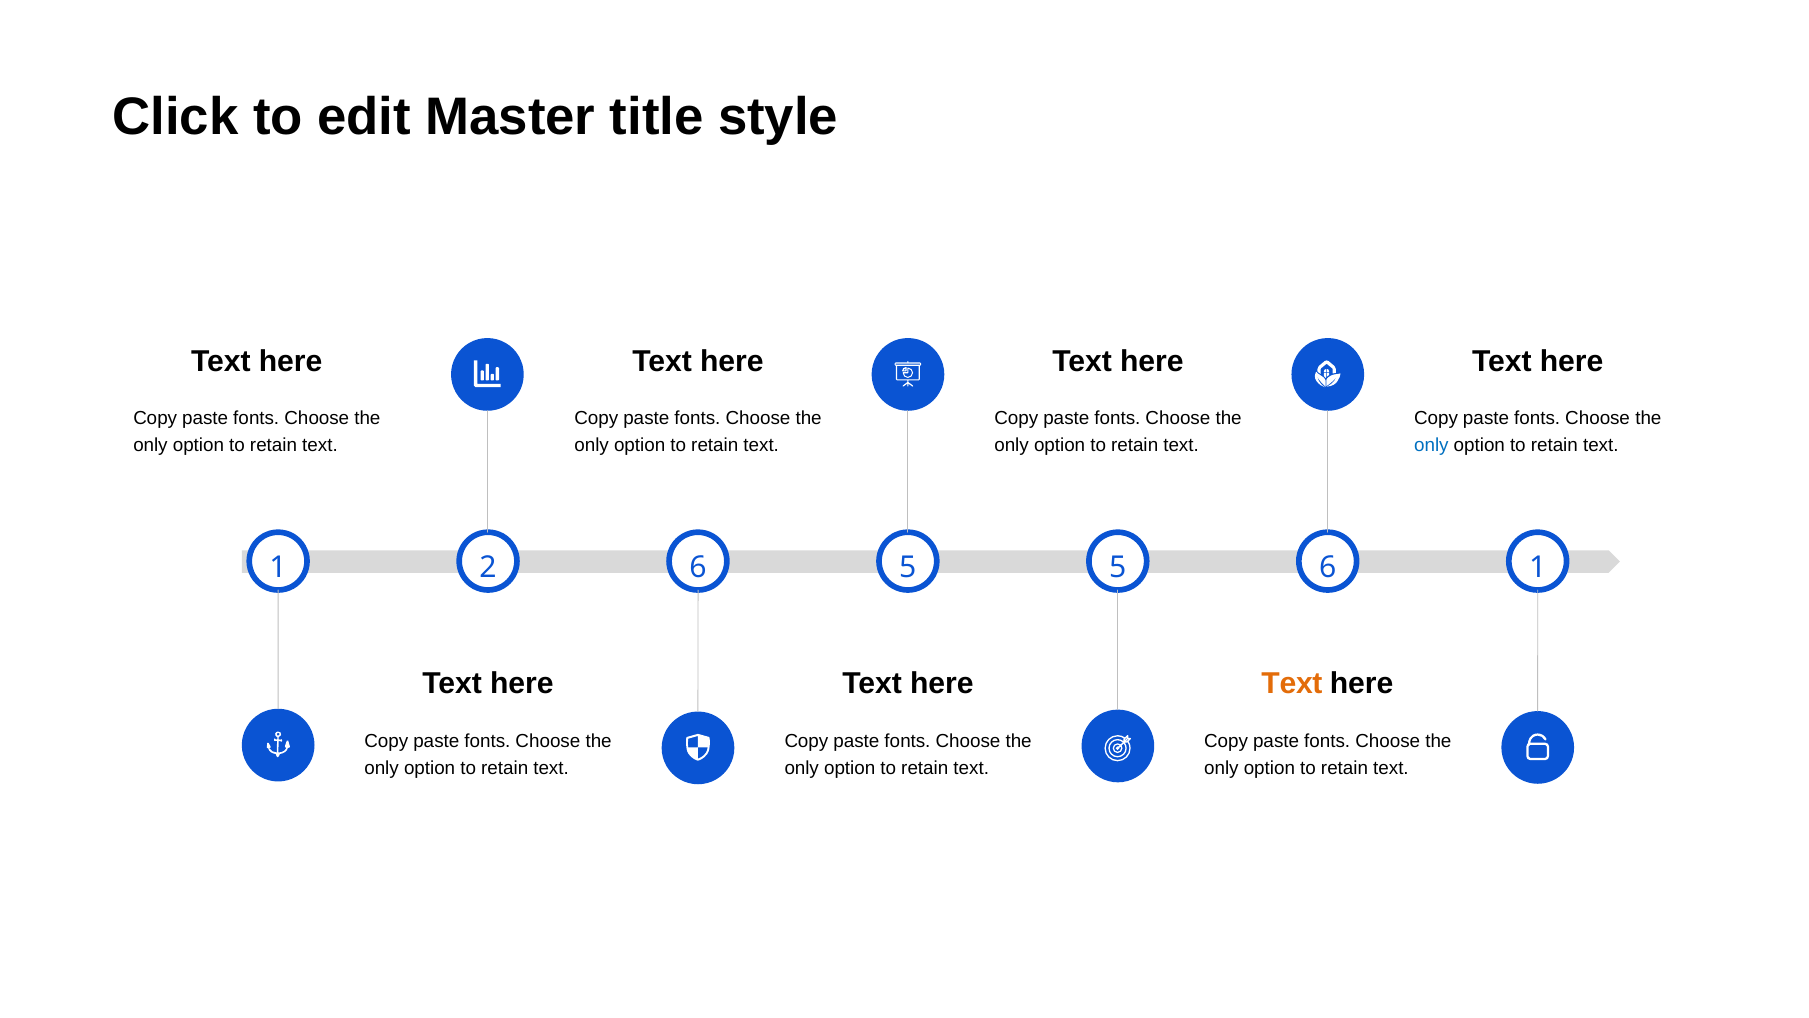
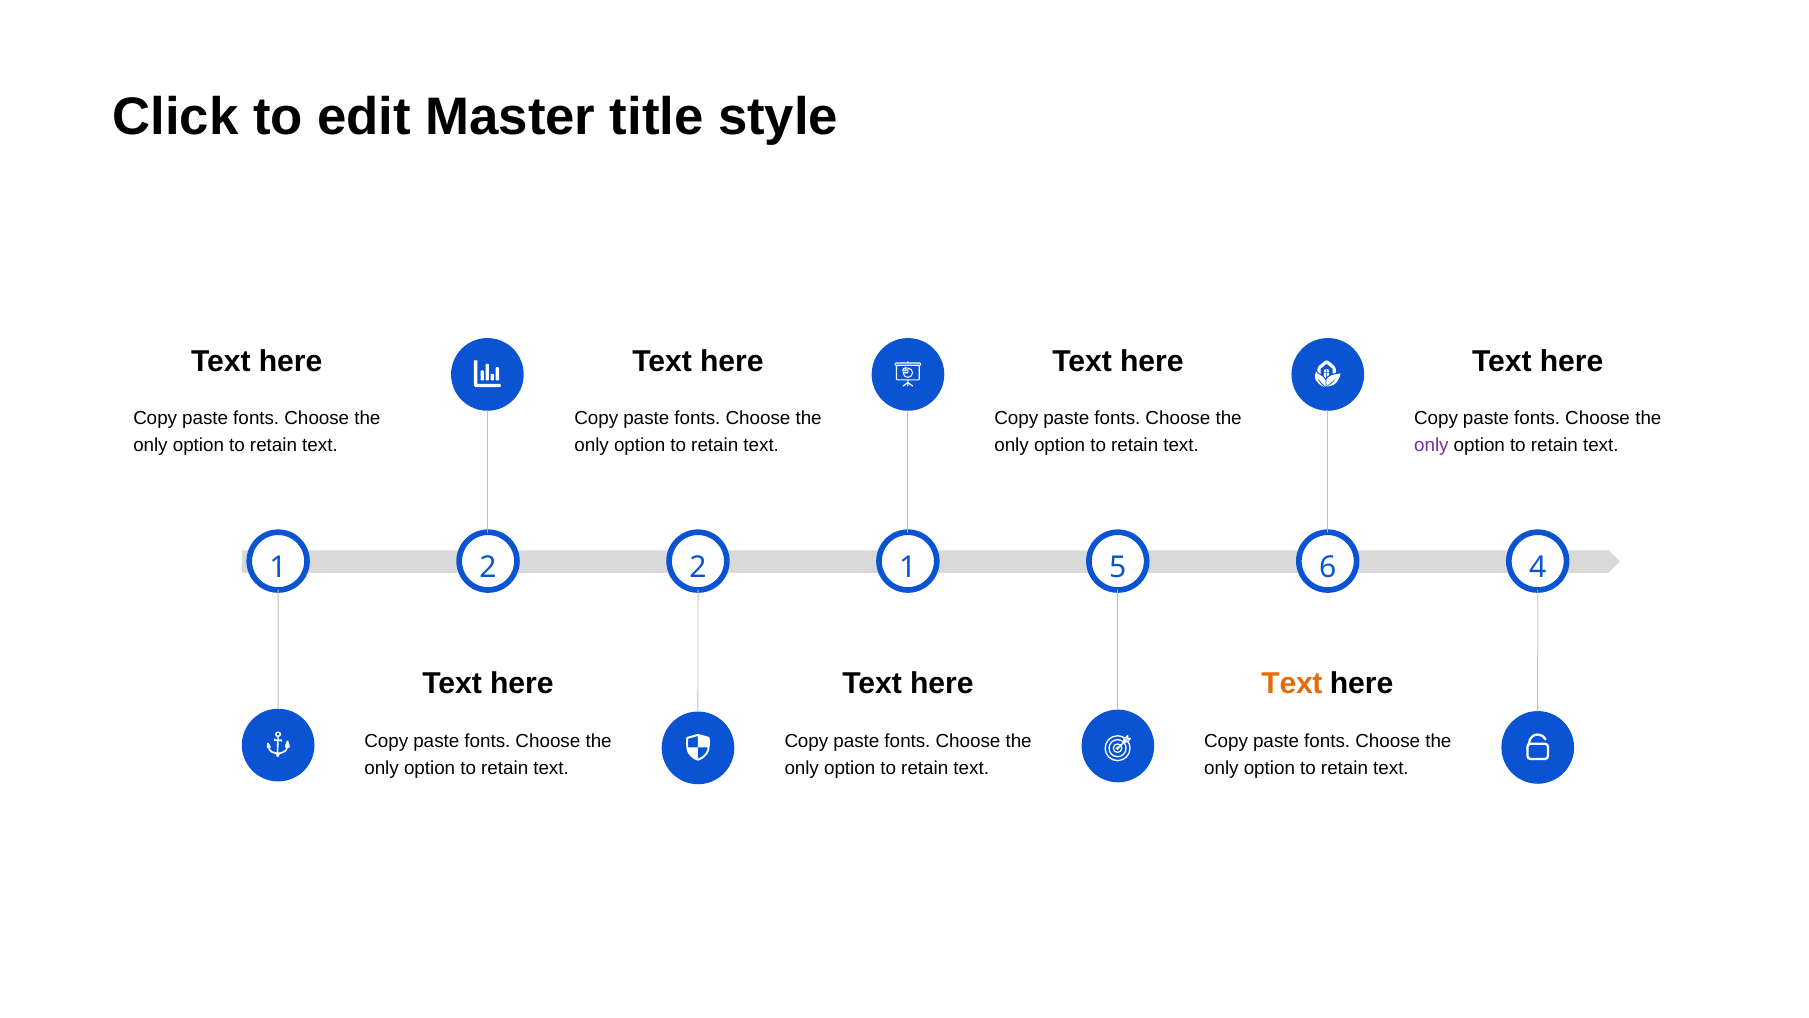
only colour: blue -> purple (1431, 446)
1 6: 6 -> 2 (698, 568)
2 5: 5 -> 1 (908, 568)
5 1: 1 -> 4 (1538, 568)
